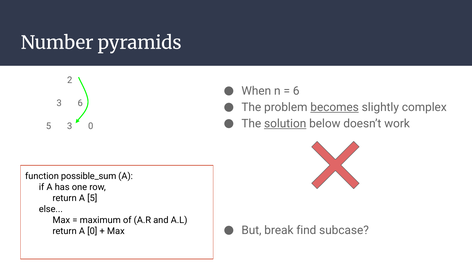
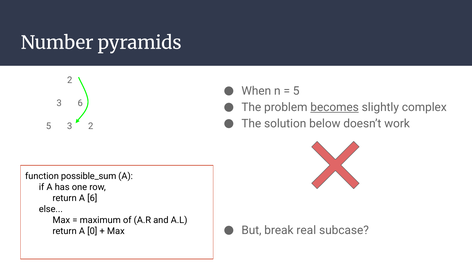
6: 6 -> 5 (296, 91)
solution underline: present -> none (285, 124)
3 0: 0 -> 2 (91, 126)
A 5: 5 -> 6 (92, 198)
find: find -> real (306, 231)
